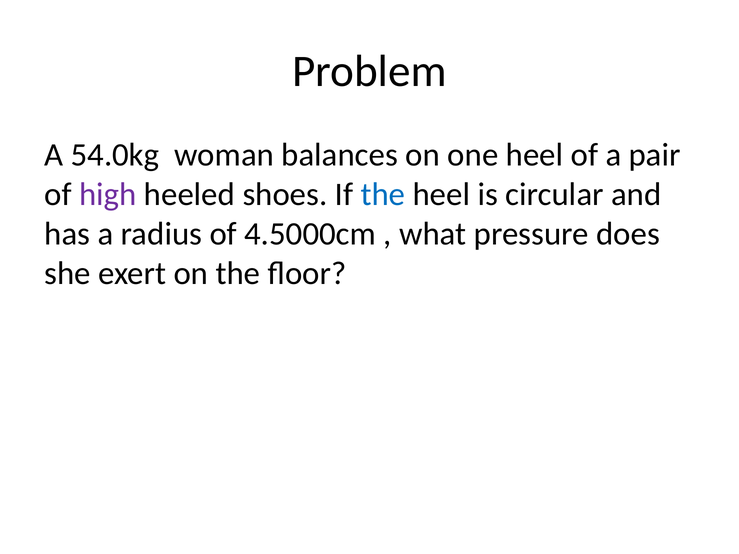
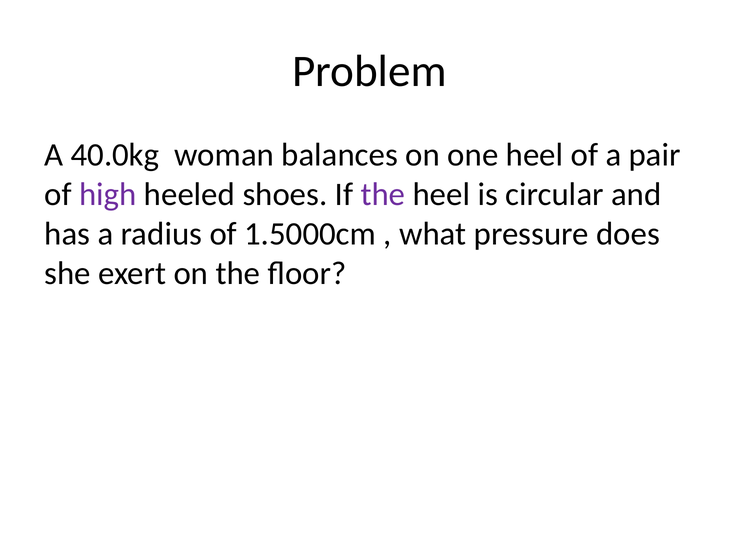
54.0kg: 54.0kg -> 40.0kg (115, 155)
the colour: blue -> purple (383, 194)
4.5000cm: 4.5000cm -> 1.5000cm (310, 234)
